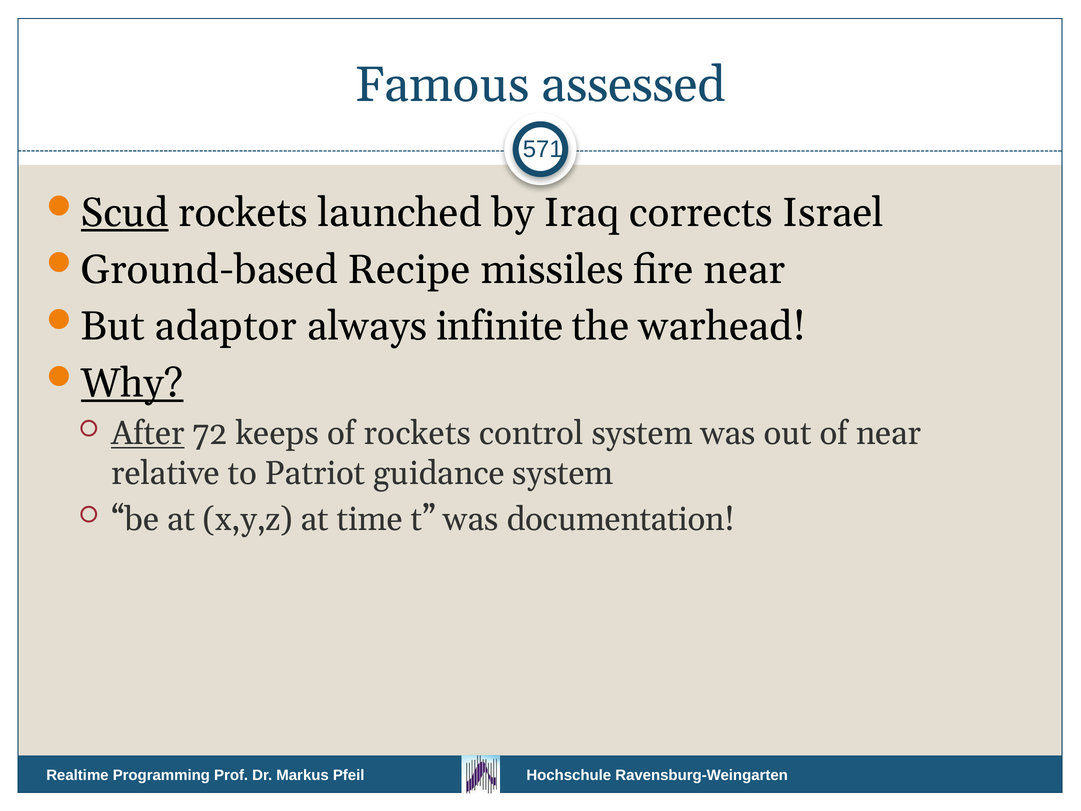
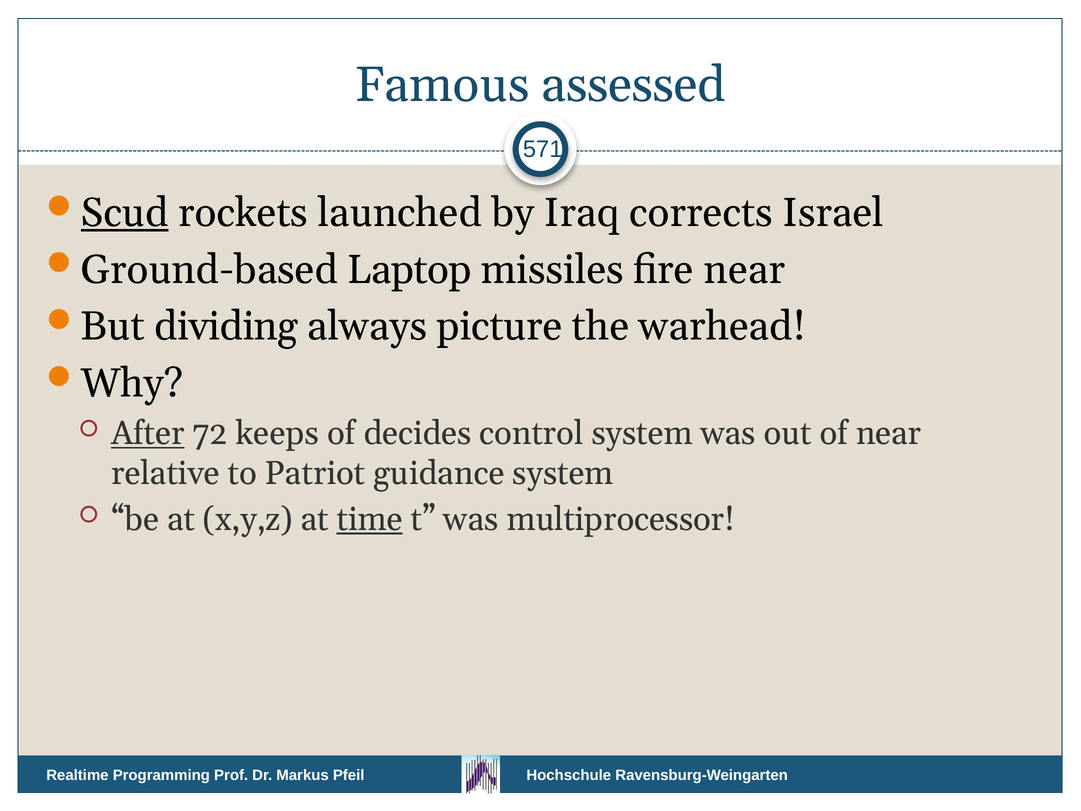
Recipe: Recipe -> Laptop (410, 270)
adaptor: adaptor -> dividing (226, 326)
infinite: infinite -> picture (500, 326)
Why underline: present -> none (132, 383)
of rockets: rockets -> decides (418, 433)
time underline: none -> present (370, 519)
documentation: documentation -> multiprocessor (621, 519)
